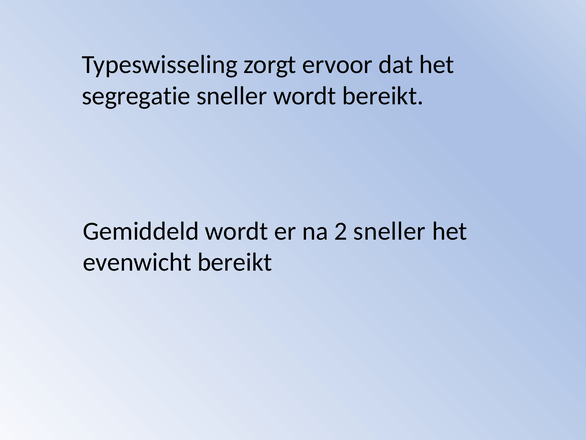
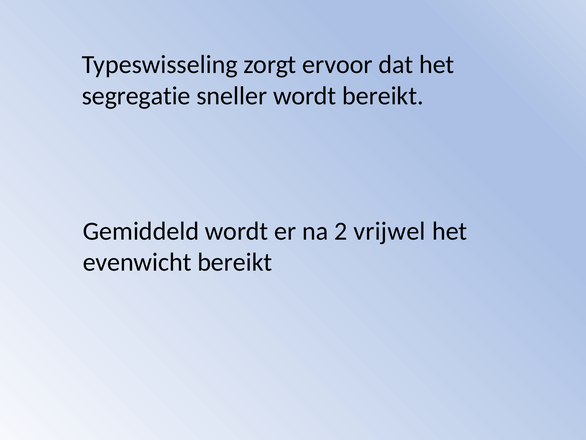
2 sneller: sneller -> vrijwel (389, 231)
